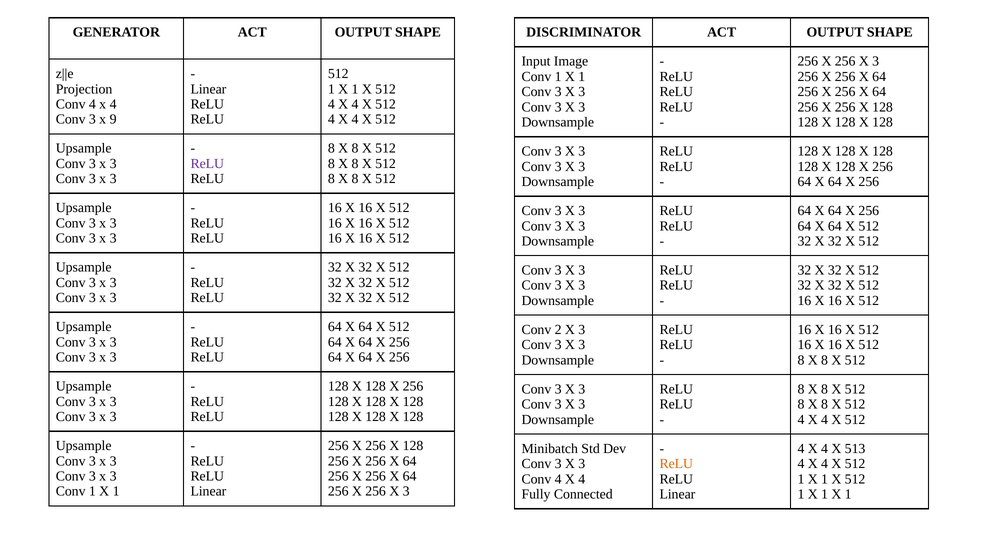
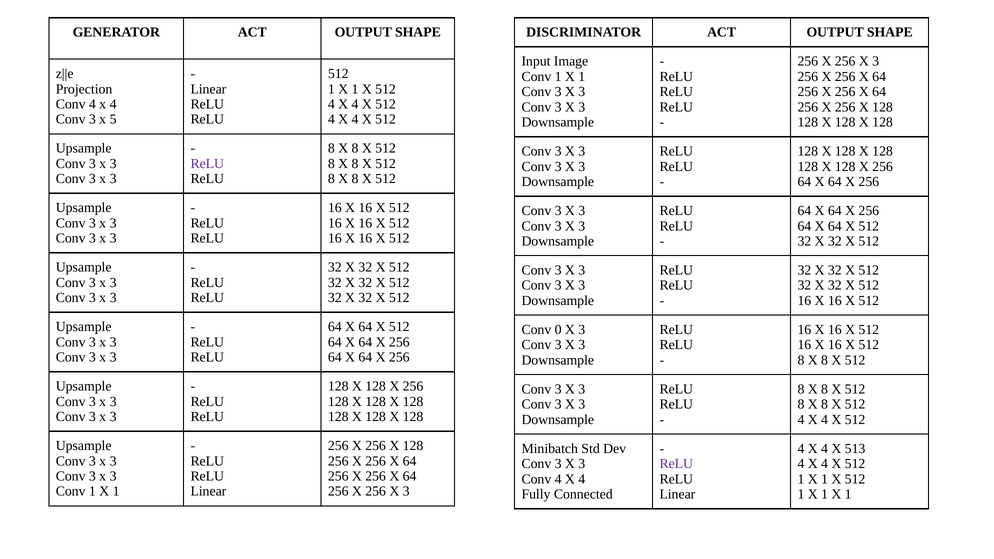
9: 9 -> 5 (113, 119)
2: 2 -> 0 (558, 330)
ReLU colour: orange -> purple (676, 464)
